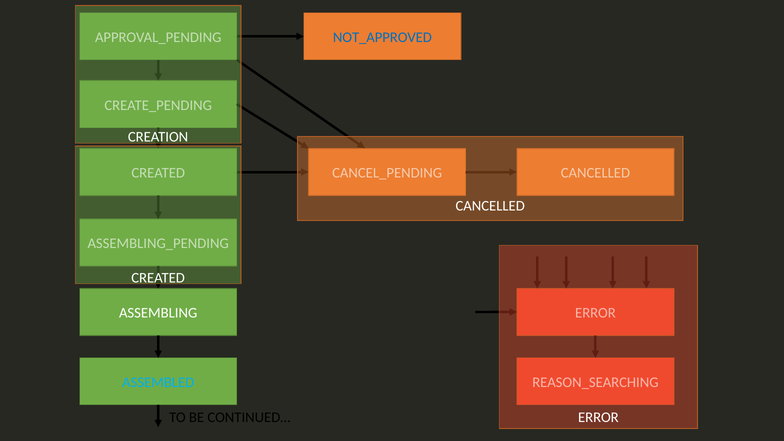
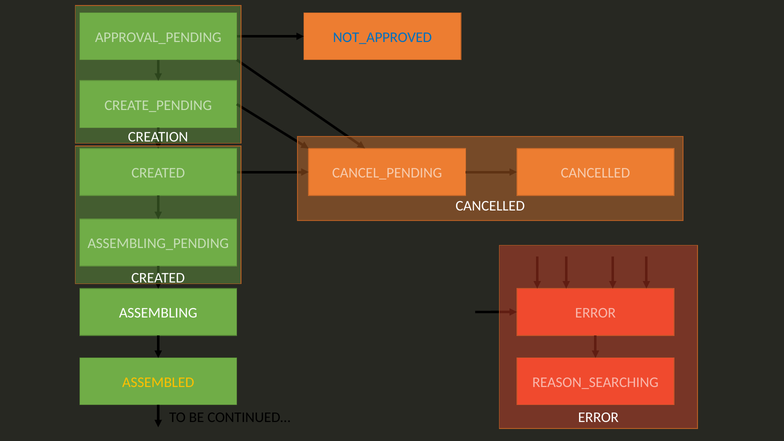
ASSEMBLED colour: light blue -> yellow (158, 382)
